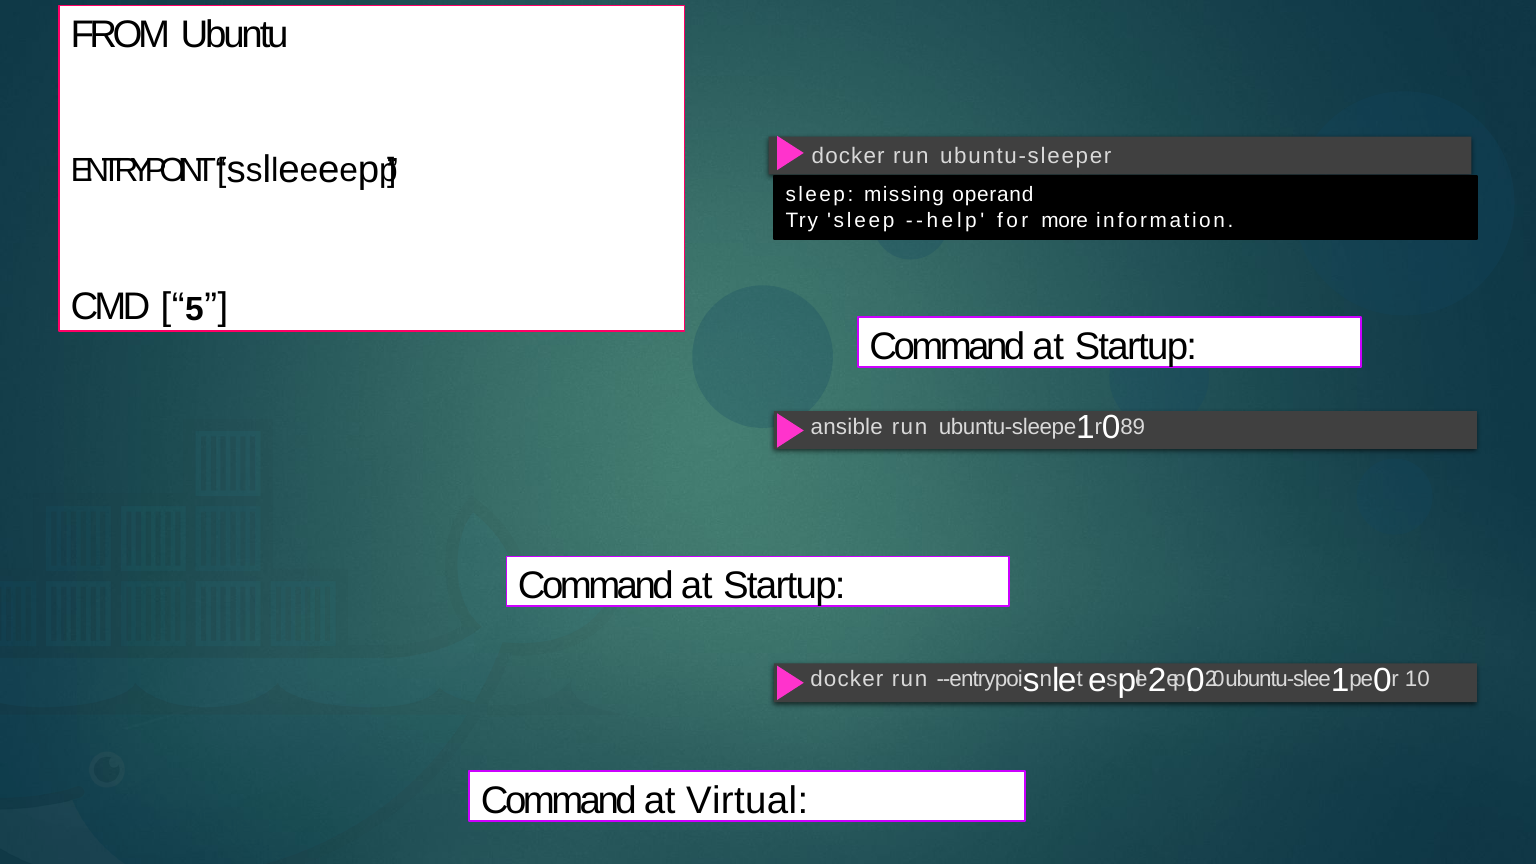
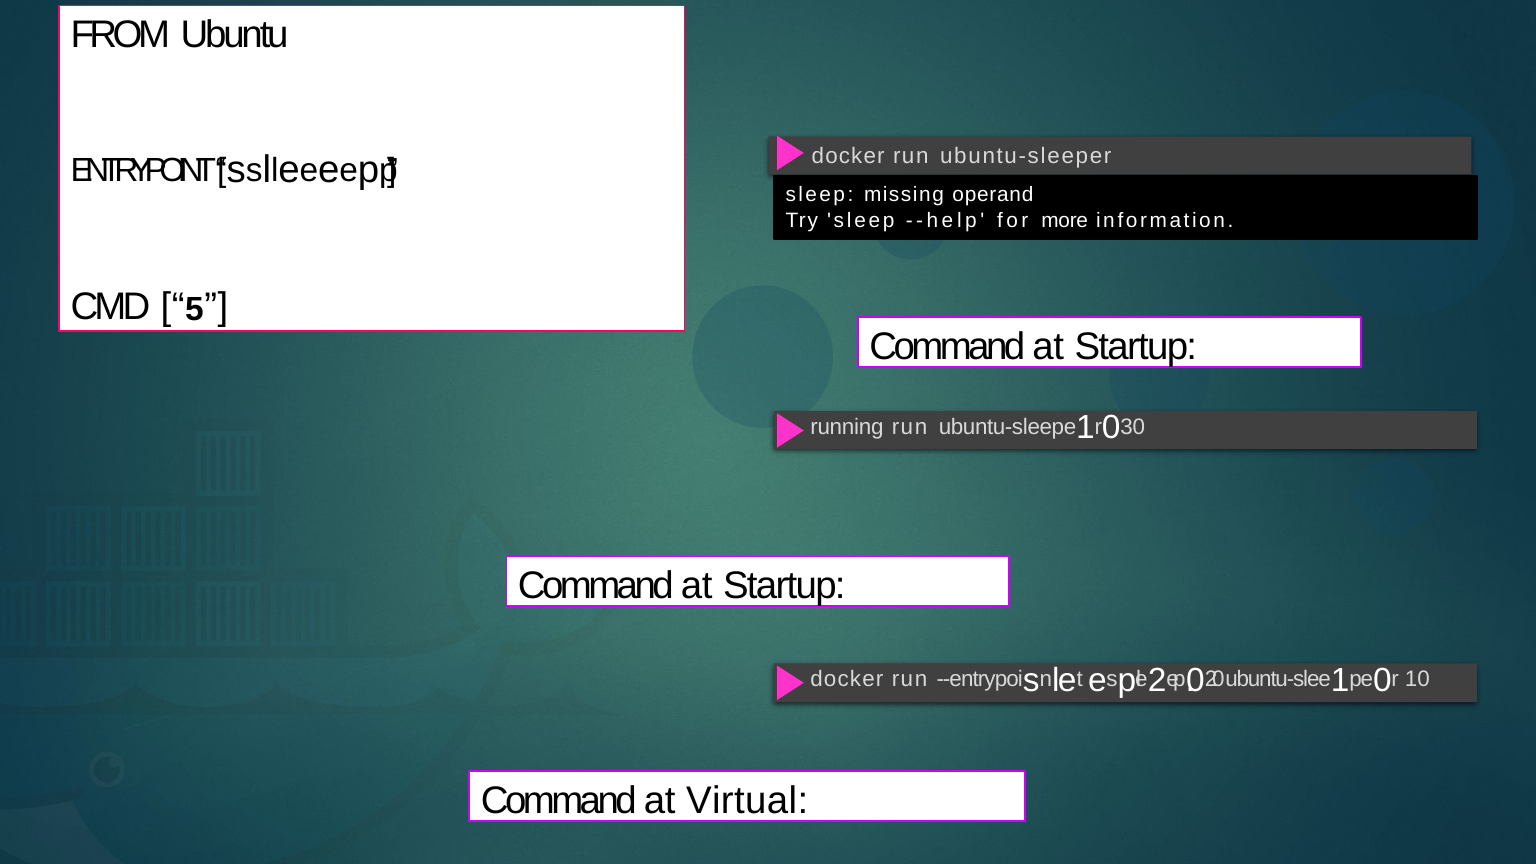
ansible: ansible -> running (847, 427)
89: 89 -> 30 (1133, 427)
